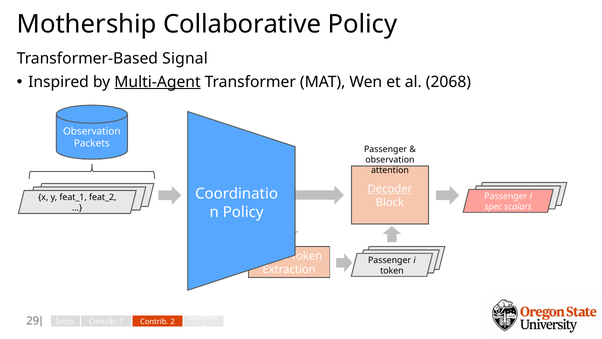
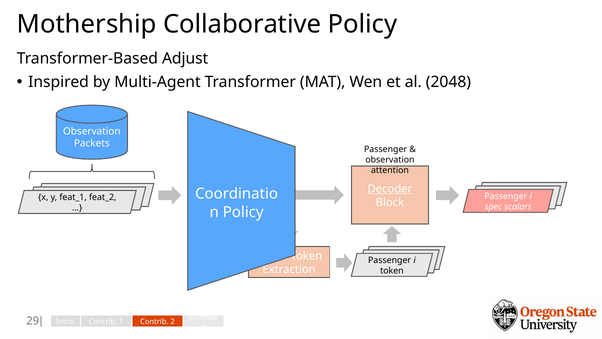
Signal: Signal -> Adjust (185, 59)
Multi-Agent underline: present -> none (157, 82)
2068: 2068 -> 2048 (448, 82)
